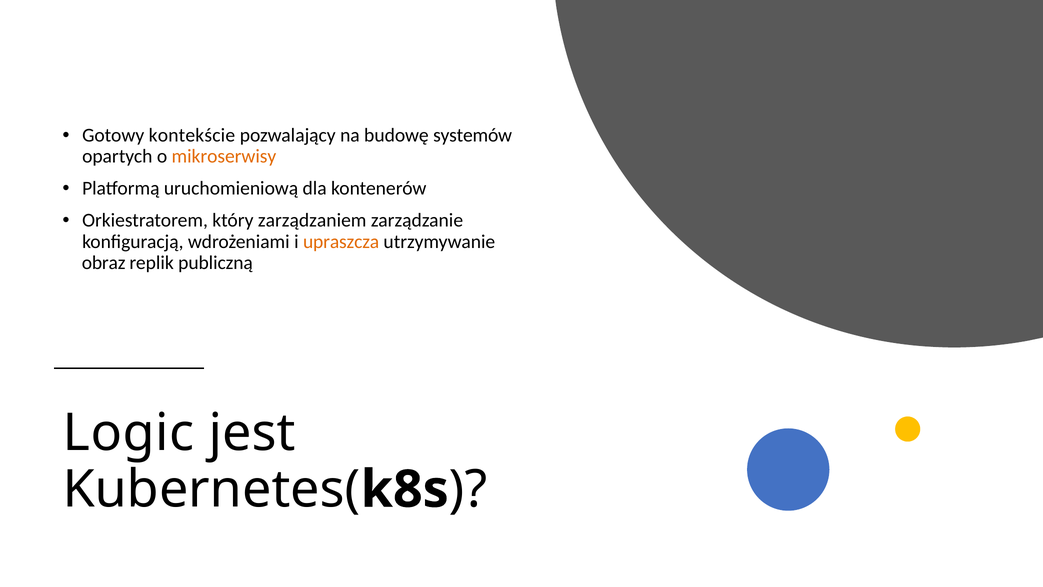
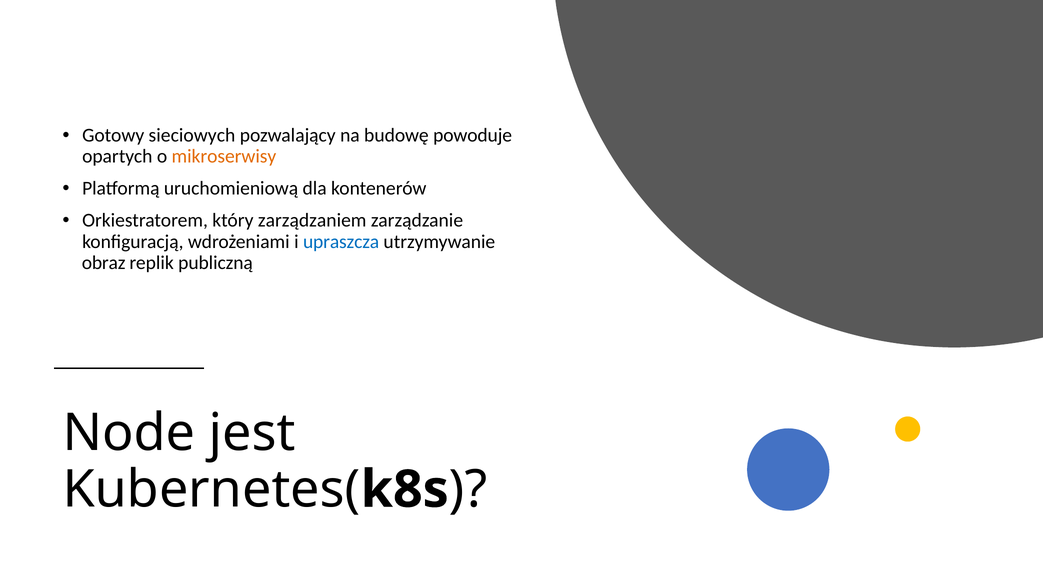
kontekście: kontekście -> sieciowych (192, 135)
systemów: systemów -> powoduje (473, 135)
upraszcza colour: orange -> blue (341, 242)
Logic: Logic -> Node (129, 433)
